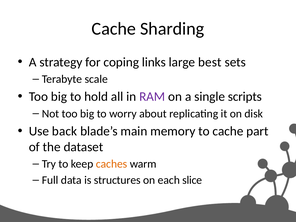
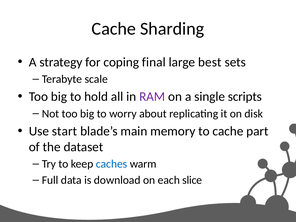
links: links -> final (154, 62)
back: back -> start (65, 131)
caches colour: orange -> blue (112, 164)
structures: structures -> download (117, 180)
